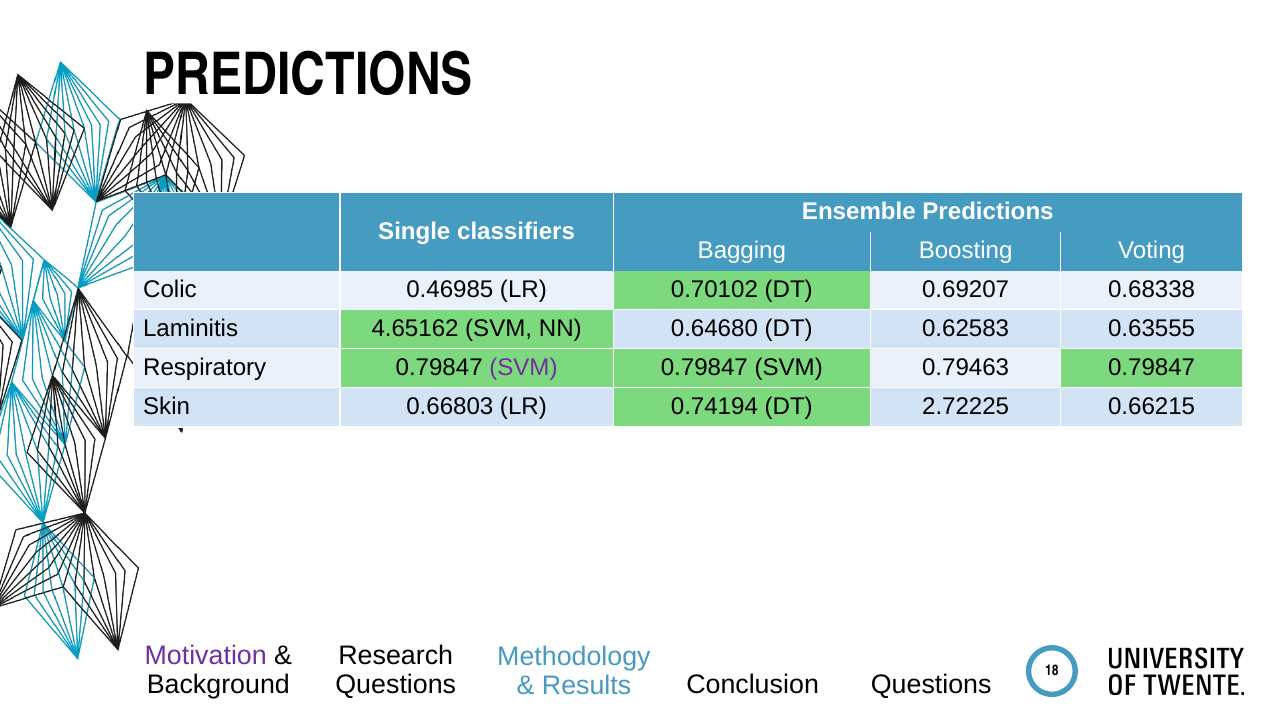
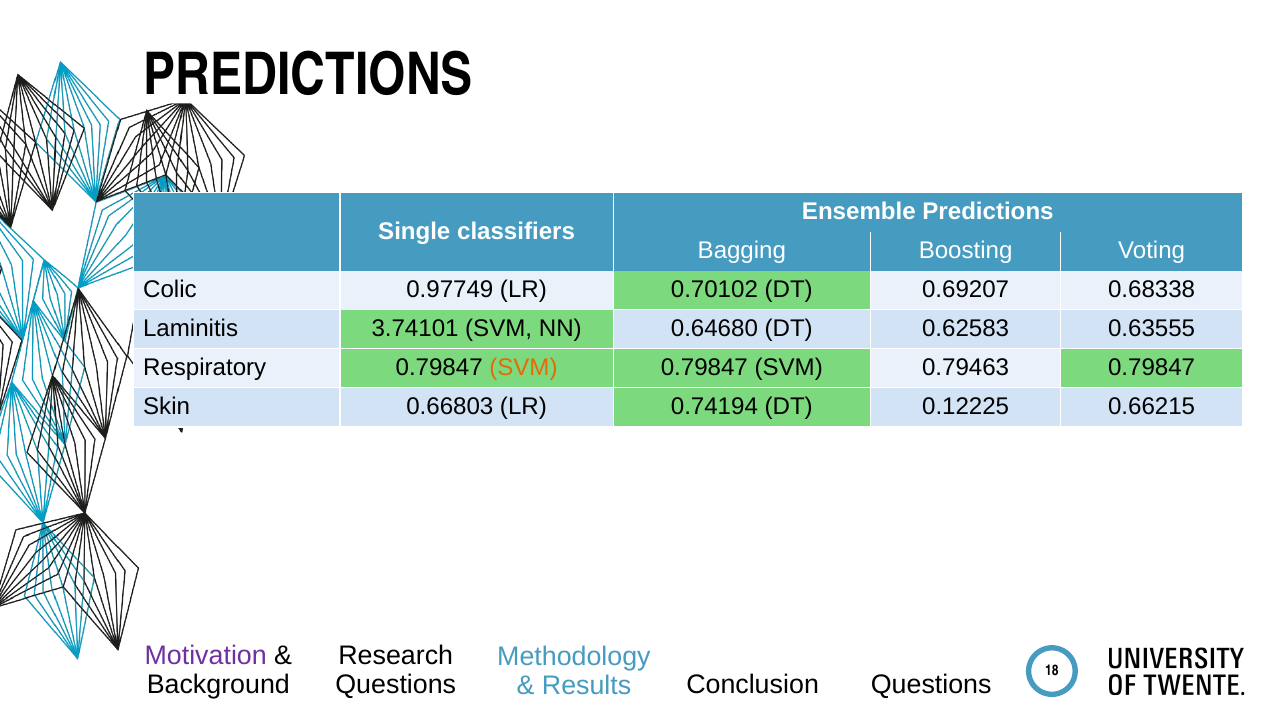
0.46985: 0.46985 -> 0.97749 (450, 290)
4.65162: 4.65162 -> 3.74101 (415, 329)
SVM colour: purple -> orange (523, 368)
2.72225: 2.72225 -> 0.12225 (966, 407)
